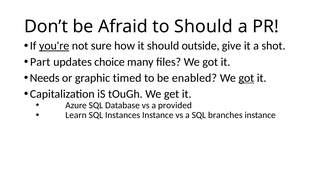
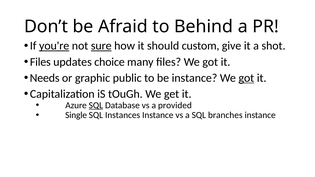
to Should: Should -> Behind (204, 26)
sure underline: none -> present (101, 46)
outside: outside -> custom (201, 46)
Part: Part -> Files (40, 62)
timed: timed -> public (127, 78)
be enabled: enabled -> instance (194, 78)
SQL underline: none -> present (96, 105)
Learn: Learn -> Single (76, 115)
